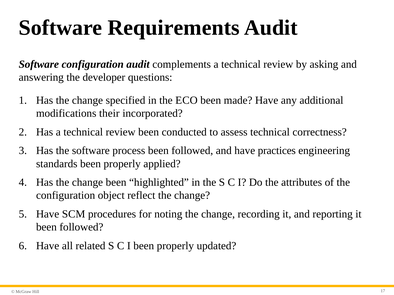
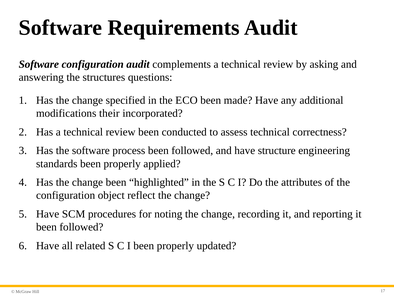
developer: developer -> structures (104, 77)
practices: practices -> structure (277, 151)
